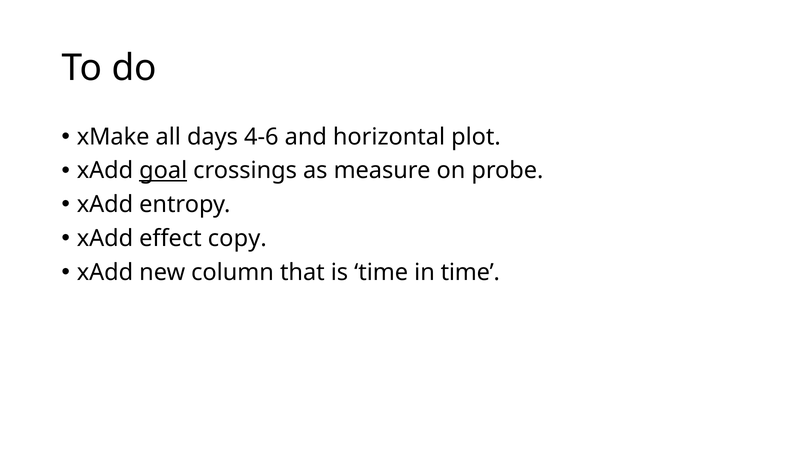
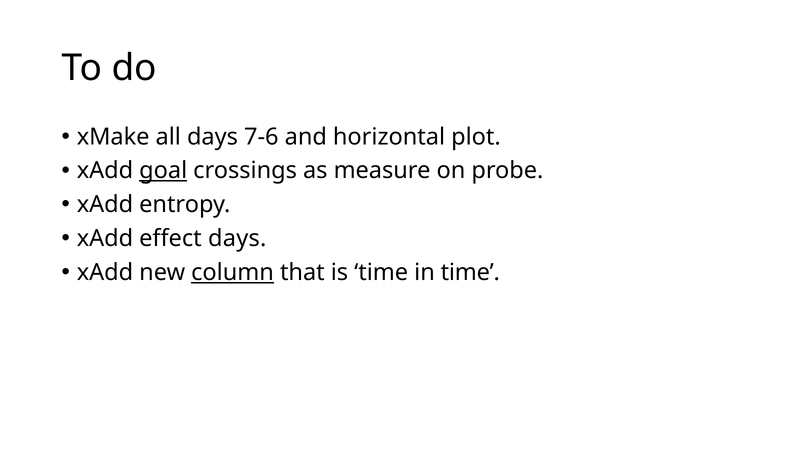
4-6: 4-6 -> 7-6 (261, 137)
effect copy: copy -> days (237, 238)
column underline: none -> present (233, 272)
